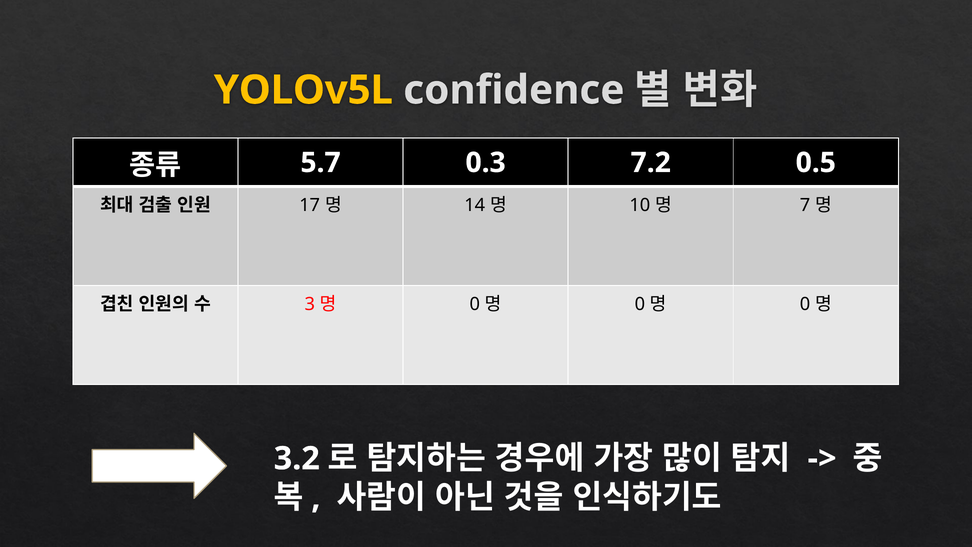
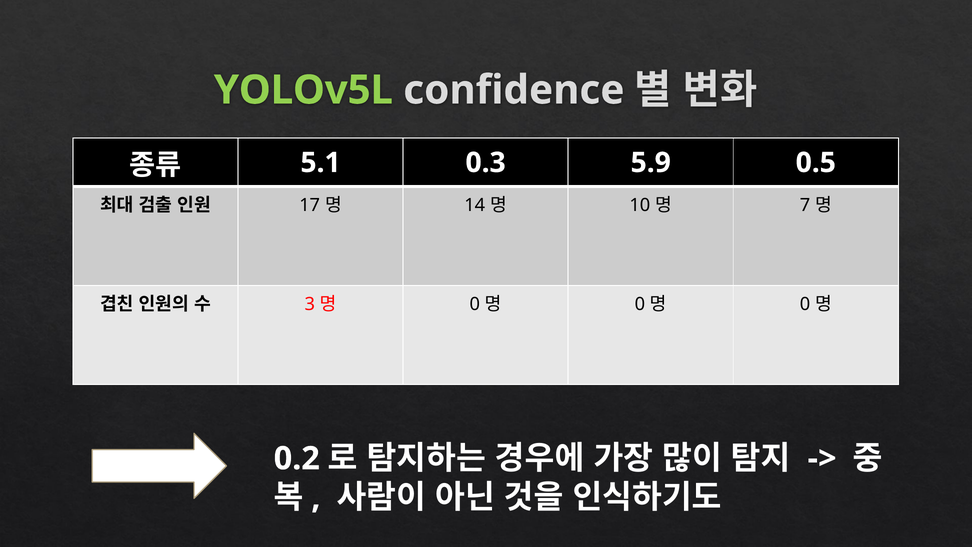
YOLOv5L colour: yellow -> light green (303, 90)
5.7: 5.7 -> 5.1 (321, 163)
7.2: 7.2 -> 5.9 (651, 163)
3.2: 3.2 -> 0.2 (297, 458)
